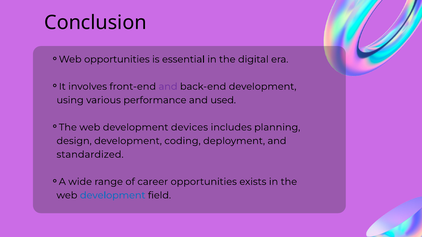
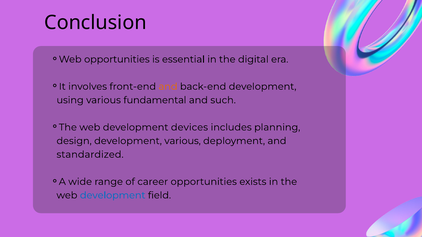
and colour: purple -> orange (168, 87)
performance: performance -> fundamental (155, 100)
used: used -> such (223, 100)
development coding: coding -> various (183, 141)
